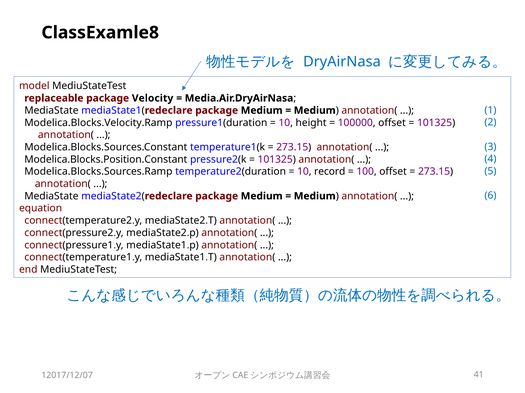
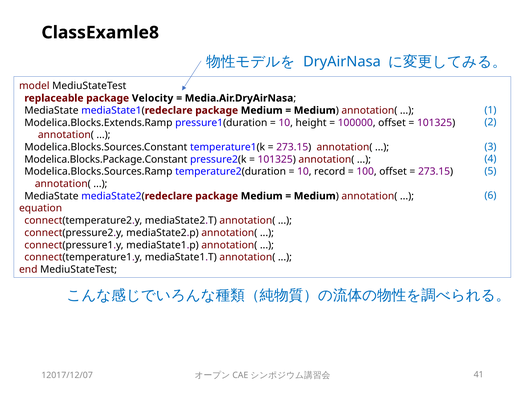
Modelica.Blocks.Velocity.Ramp: Modelica.Blocks.Velocity.Ramp -> Modelica.Blocks.Extends.Ramp (98, 123)
Modelica.Blocks.Position.Constant: Modelica.Blocks.Position.Constant -> Modelica.Blocks.Package.Constant (106, 160)
